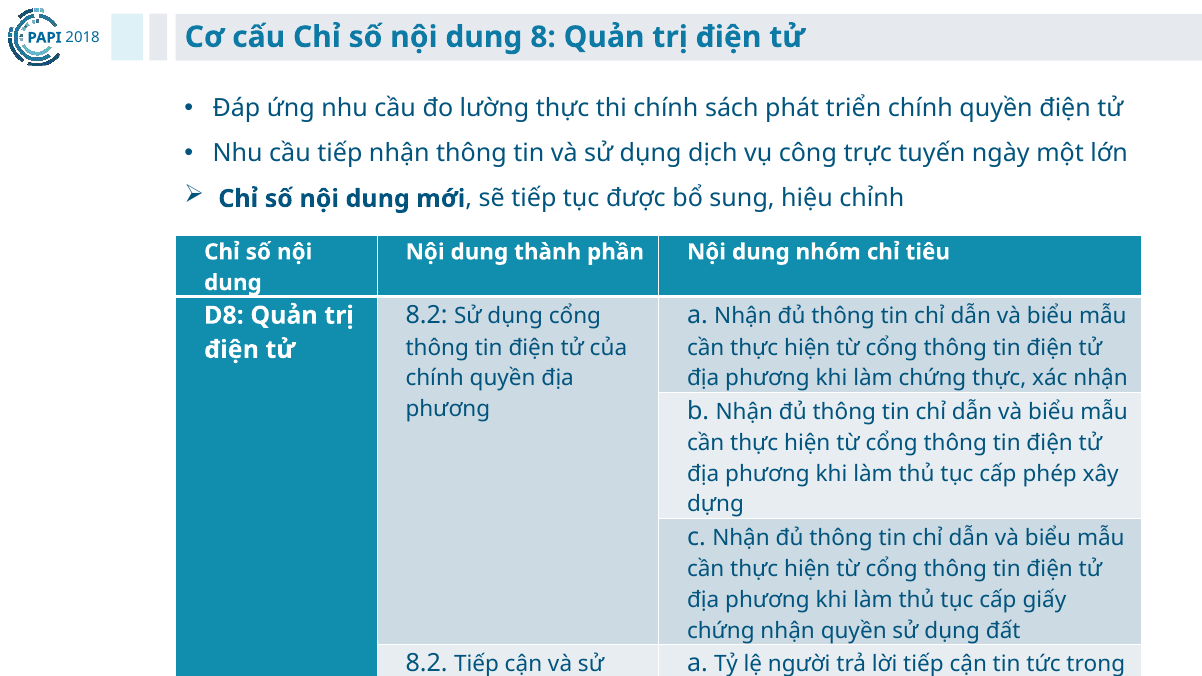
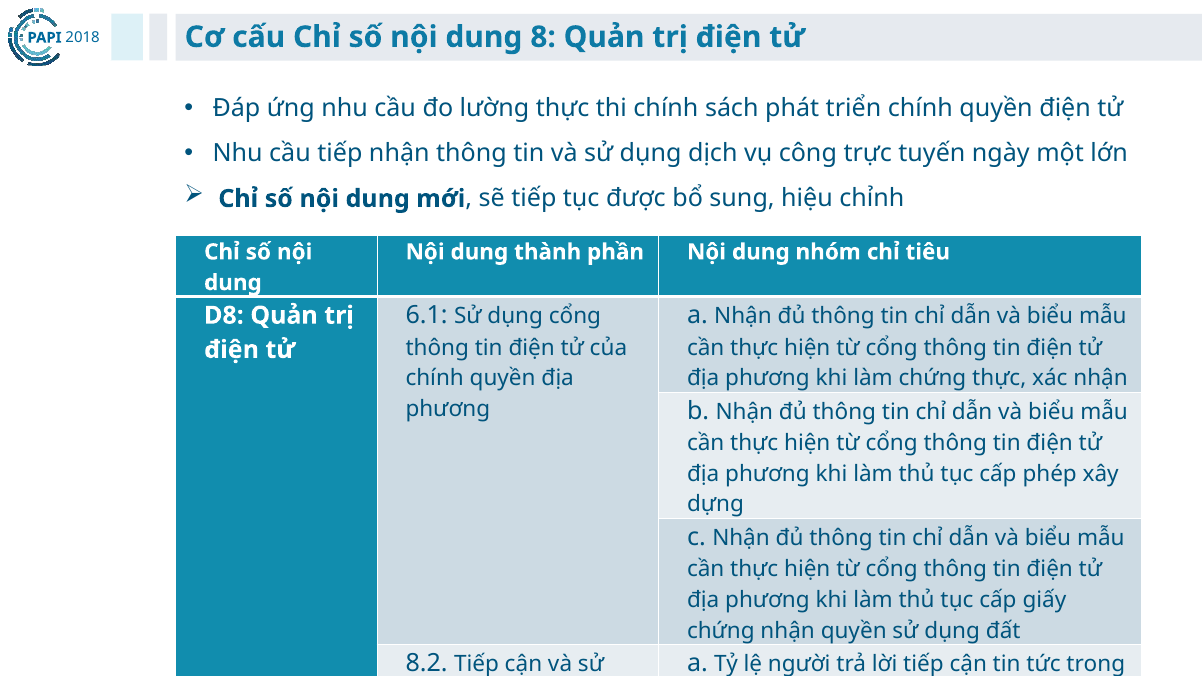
8.2: 8.2 -> 6.1 (427, 315)
